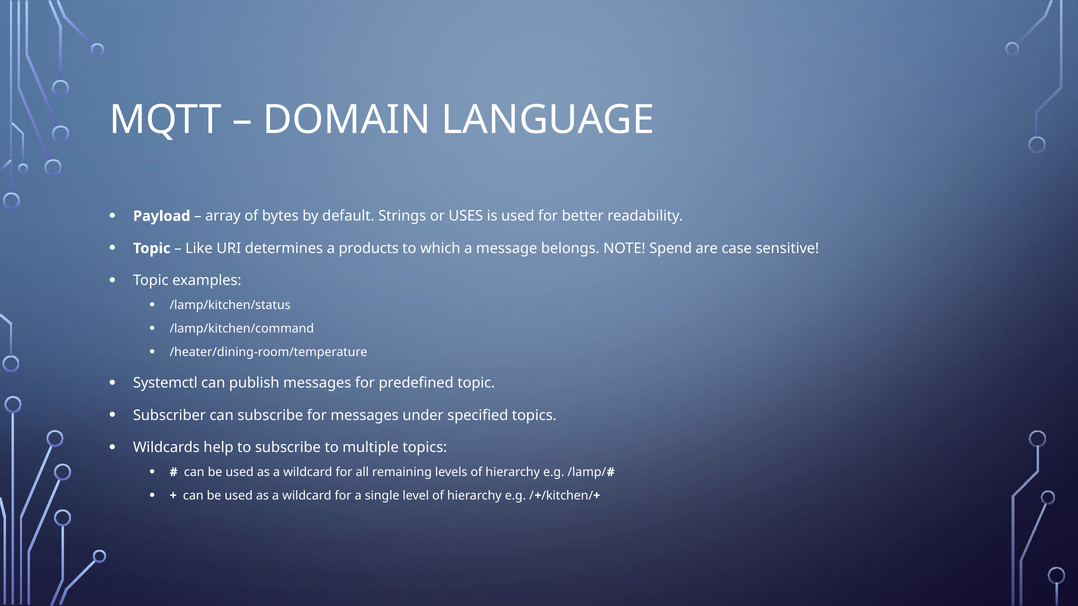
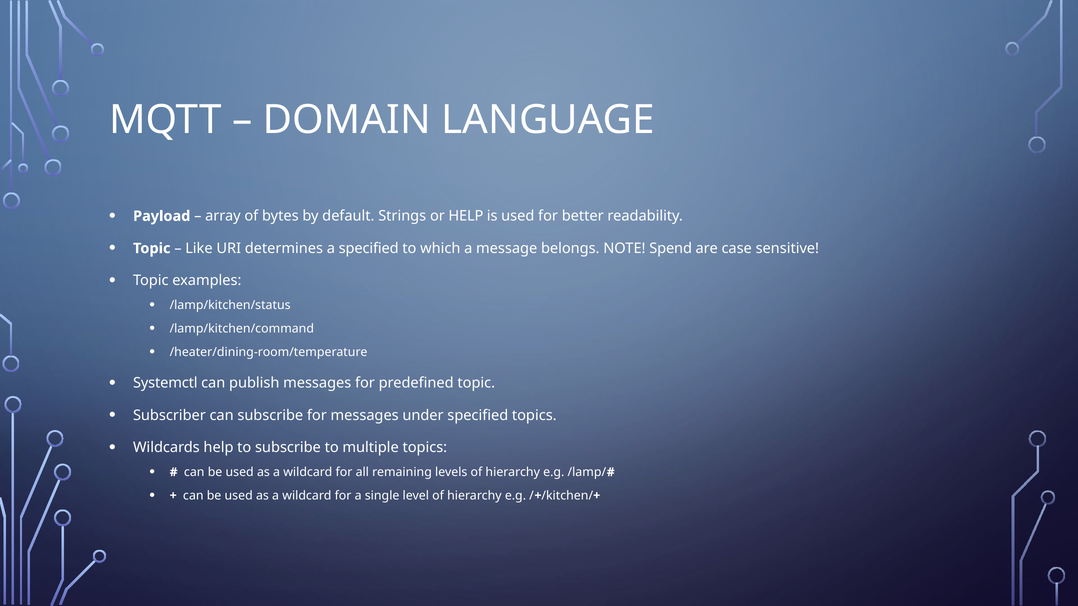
or USES: USES -> HELP (466, 216)
a products: products -> specified (369, 249)
